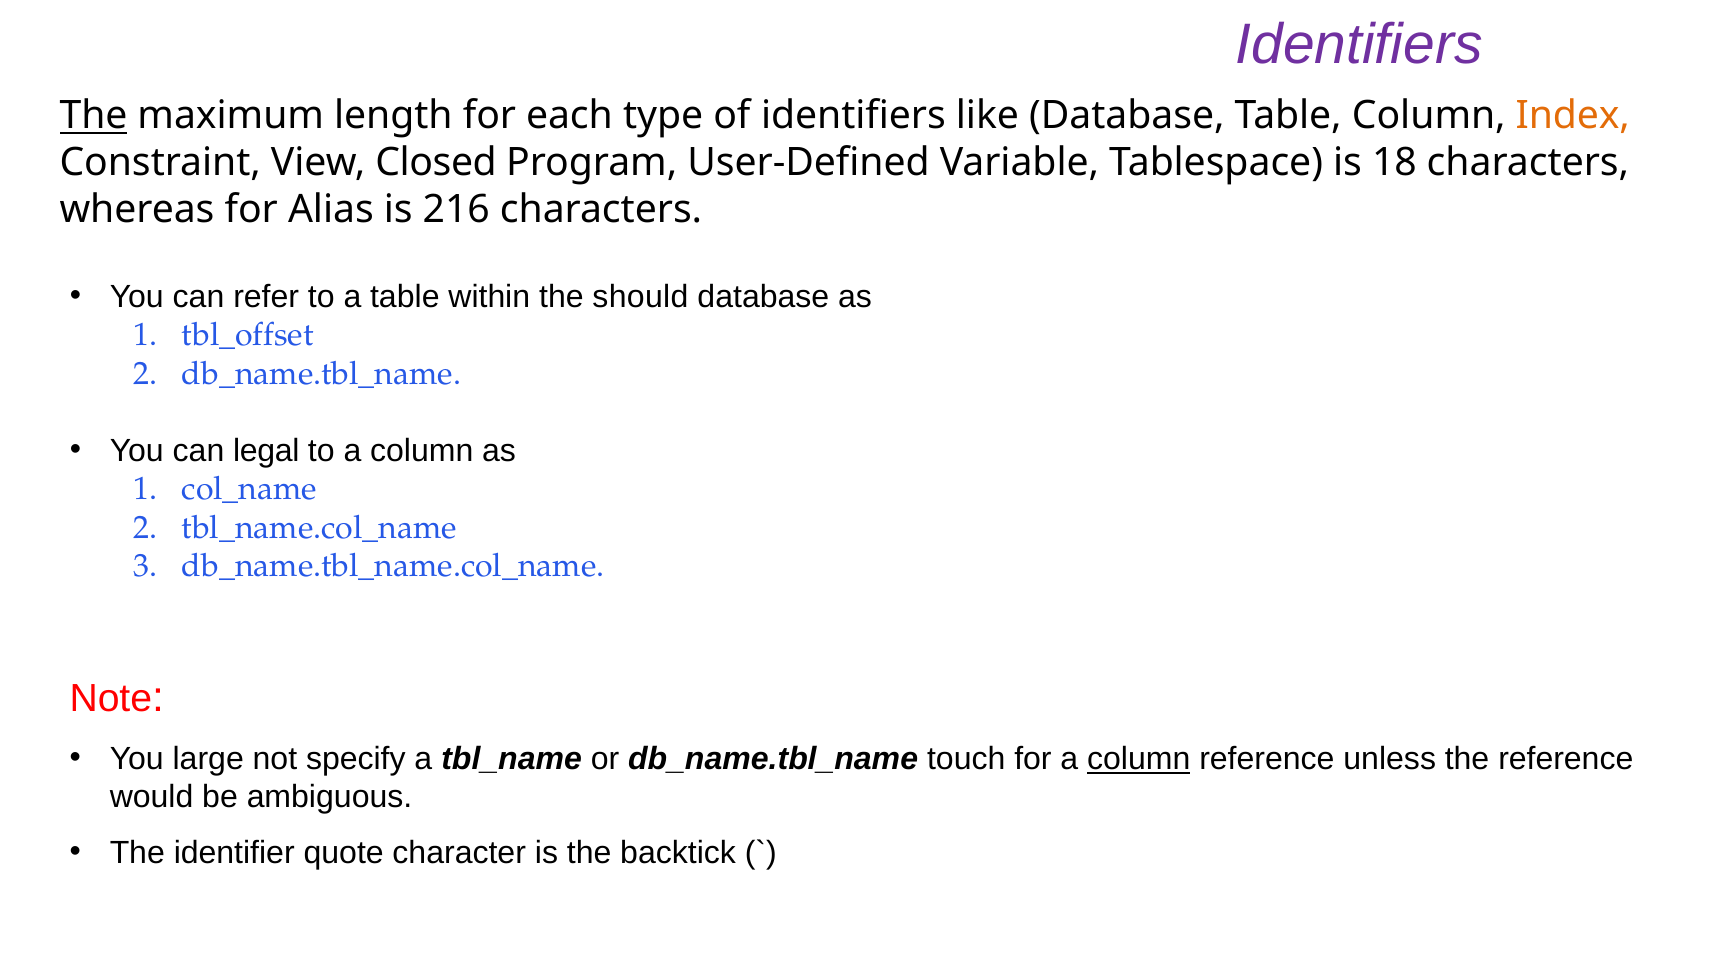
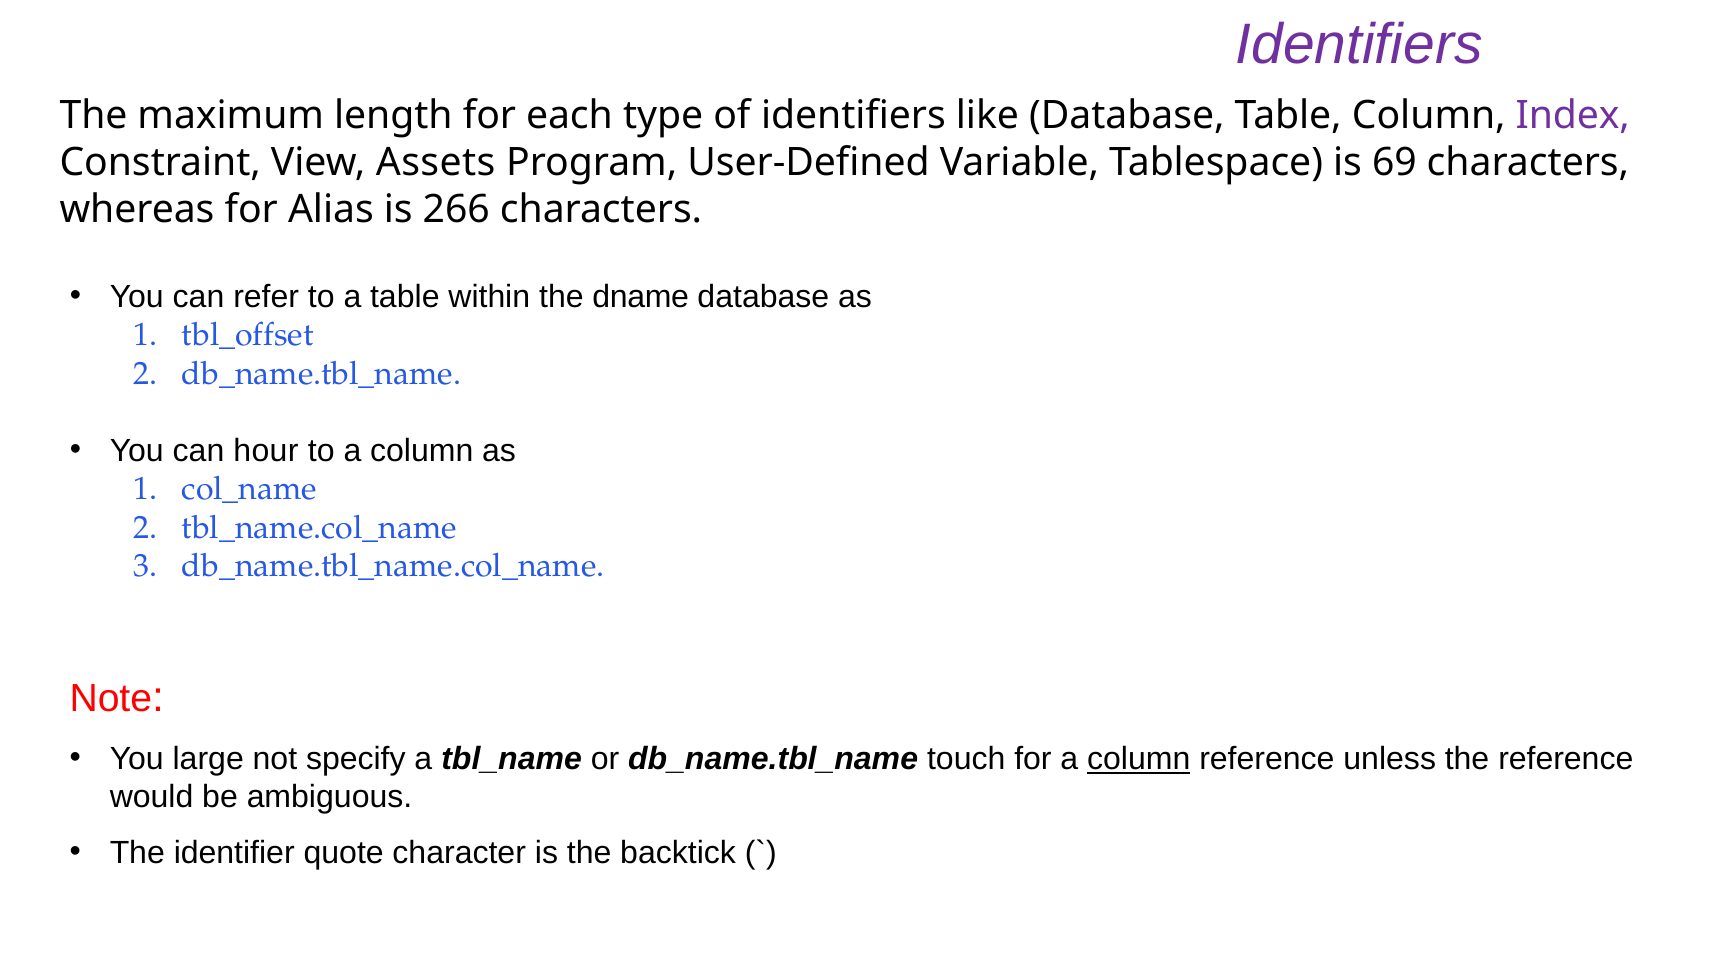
The underline: present -> none (94, 116)
Index colour: orange -> purple (1573, 116)
Closed: Closed -> Assets (436, 163)
18: 18 -> 69 (1394, 163)
216: 216 -> 266 (456, 210)
should: should -> dname (641, 296)
legal: legal -> hour (266, 450)
